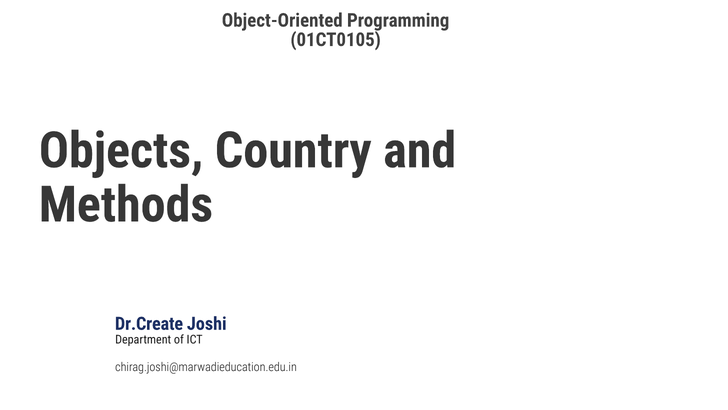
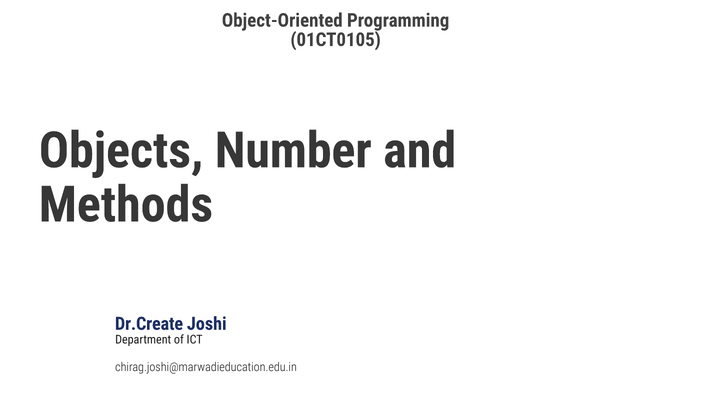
Country: Country -> Number (293, 151)
